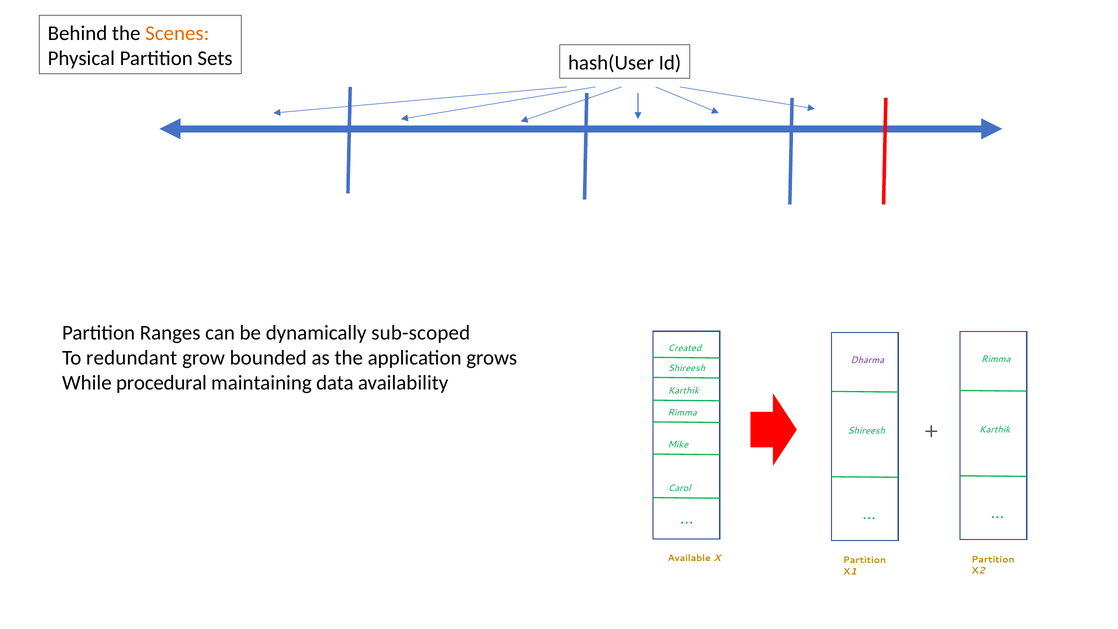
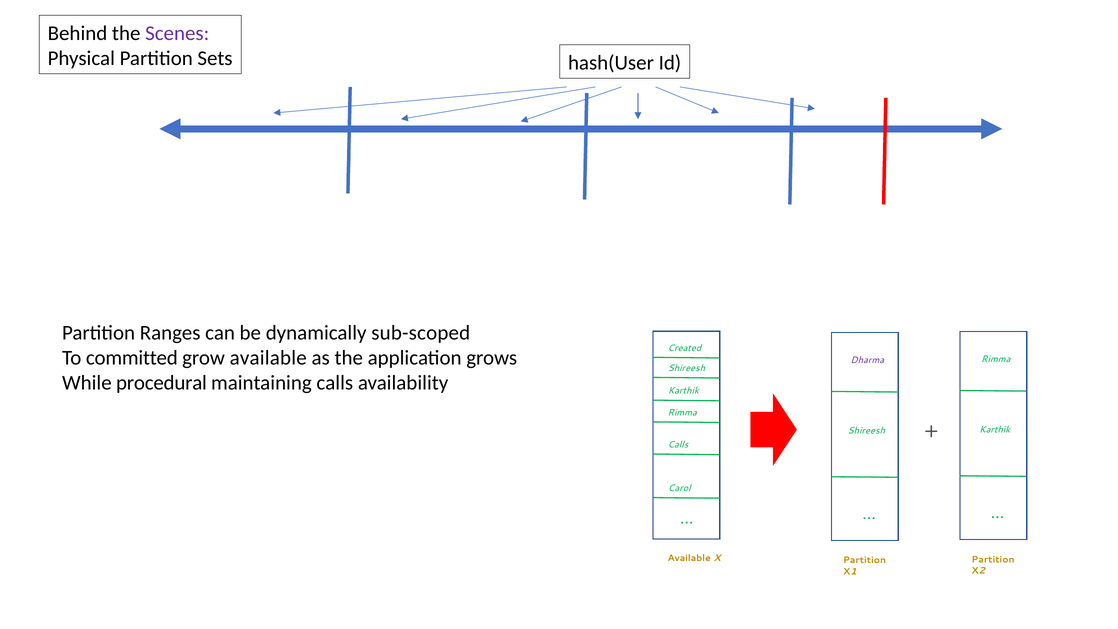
Scenes colour: orange -> purple (177, 33)
redundant: redundant -> committed (132, 358)
grow bounded: bounded -> available (268, 358)
maintaining data: data -> calls (335, 383)
Mike: Mike -> Calls (678, 445)
